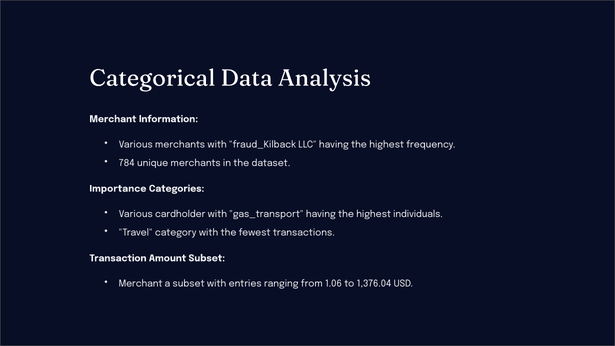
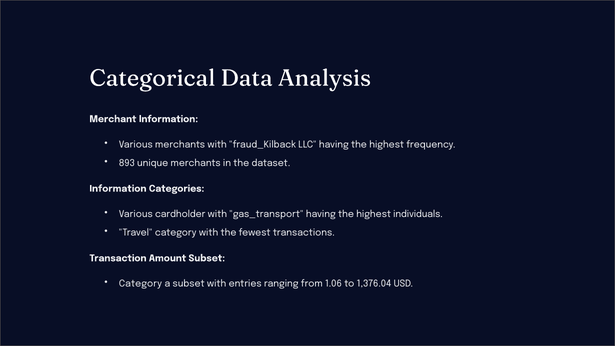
784: 784 -> 893 (127, 163)
Importance: Importance -> Information (118, 189)
Merchant: Merchant -> Category (141, 284)
